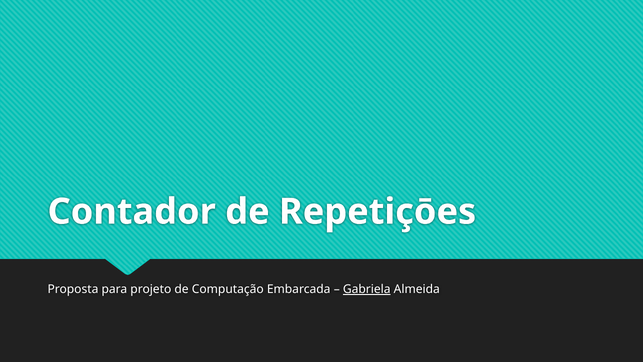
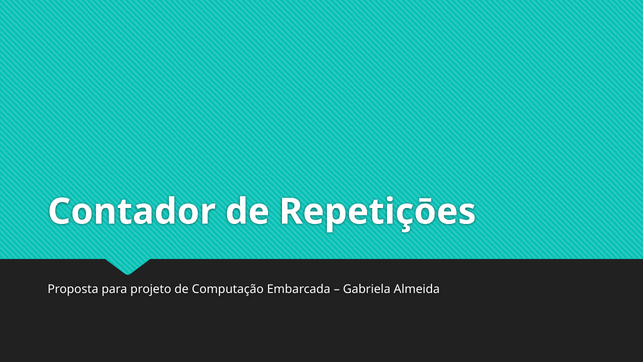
Gabriela underline: present -> none (367, 289)
